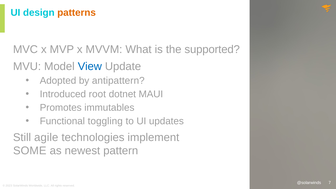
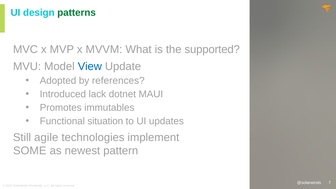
patterns colour: orange -> green (77, 13)
antipattern: antipattern -> references (118, 81)
root: root -> lack (97, 94)
toggling: toggling -> situation (105, 121)
